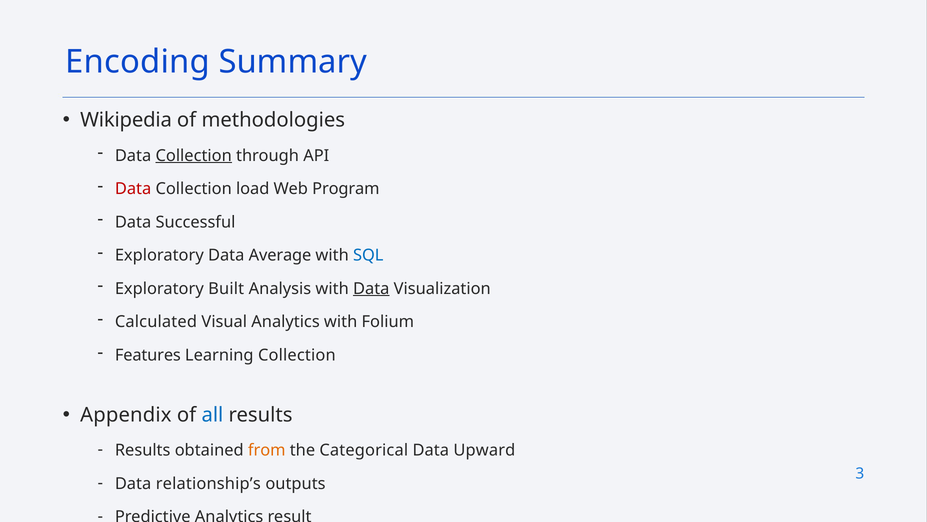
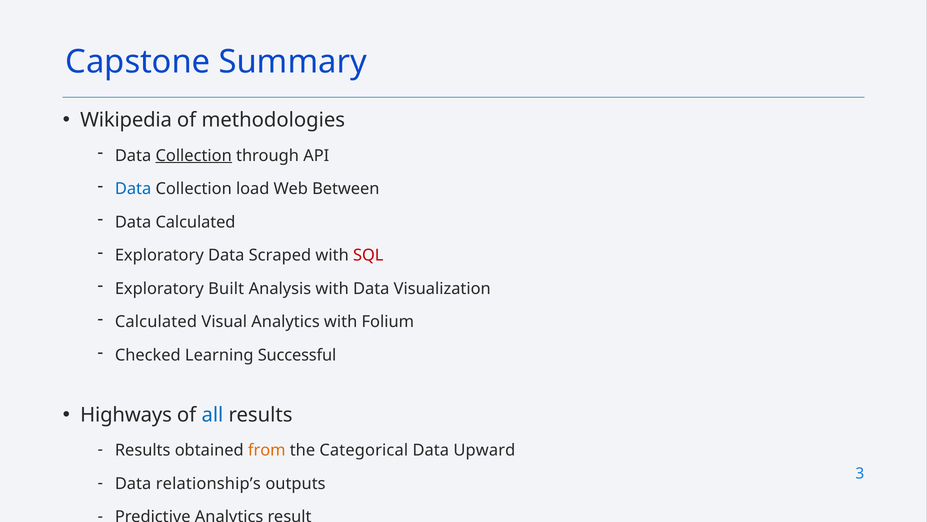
Encoding: Encoding -> Capstone (138, 62)
Data colour: red -> blue (133, 189)
Program: Program -> Between (346, 189)
Data Successful: Successful -> Calculated (195, 222)
Average: Average -> Scraped (280, 255)
SQL colour: blue -> red (368, 255)
Data underline: present -> none (371, 288)
Features: Features -> Checked (148, 355)
Learning Collection: Collection -> Successful (297, 355)
Appendix: Appendix -> Highways (126, 415)
